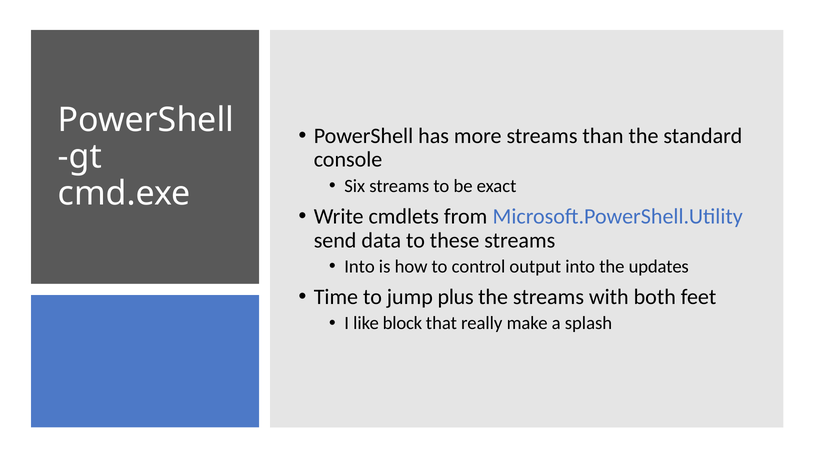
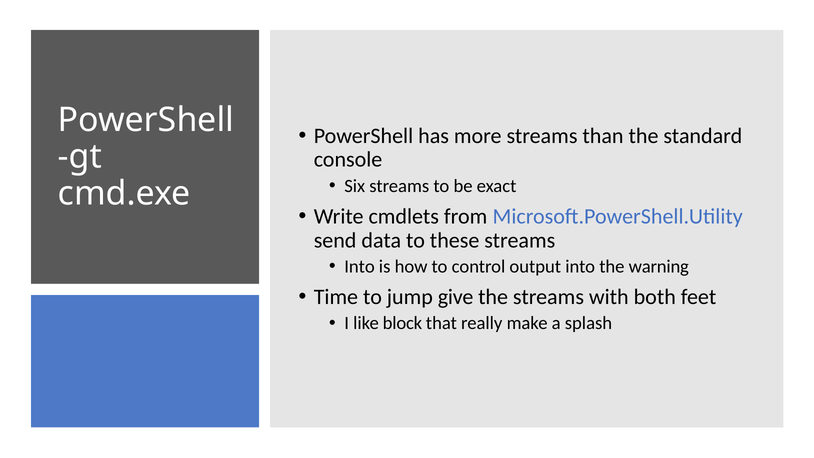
updates: updates -> warning (659, 266)
plus: plus -> give (456, 297)
